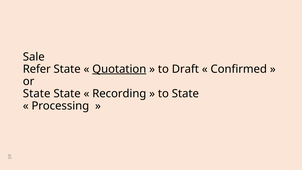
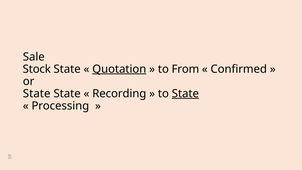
Refer: Refer -> Stock (37, 69)
Draft: Draft -> From (185, 69)
State underline: none -> present (185, 93)
